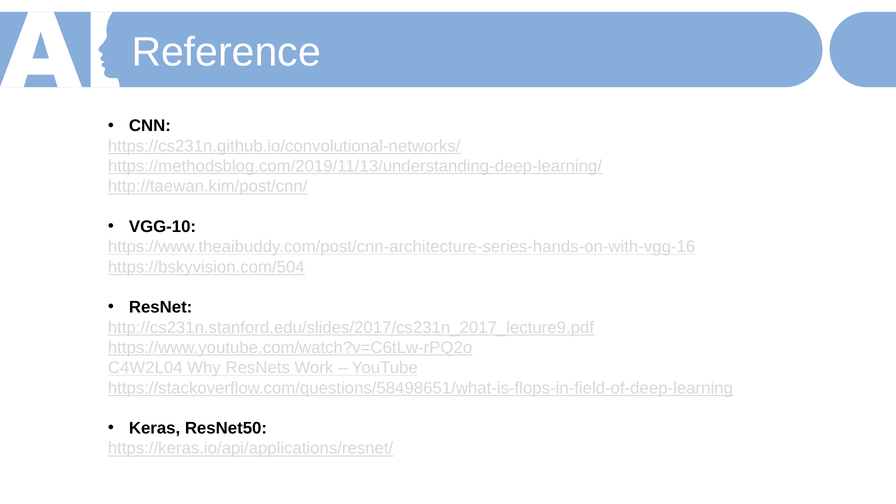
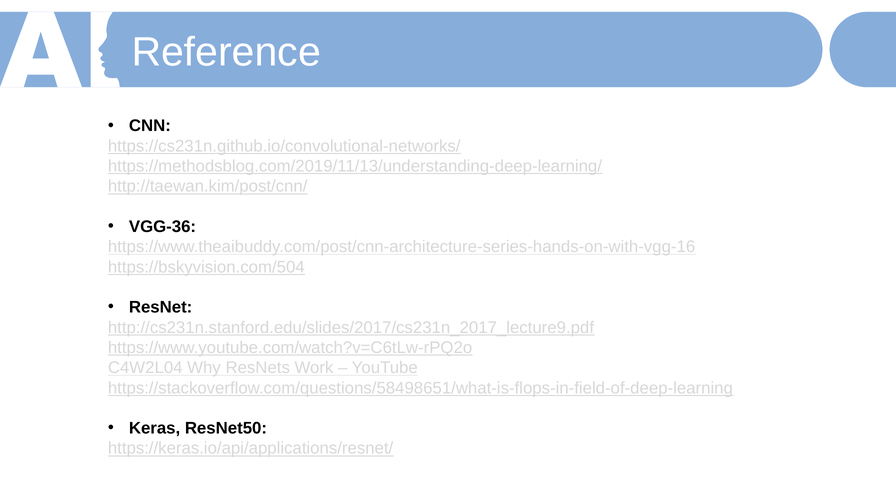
VGG-10: VGG-10 -> VGG-36 (163, 227)
